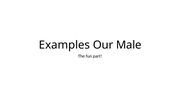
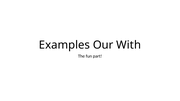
Male: Male -> With (129, 45)
